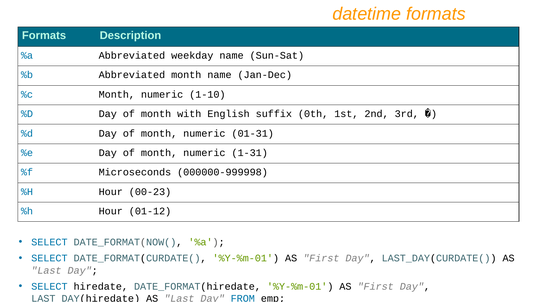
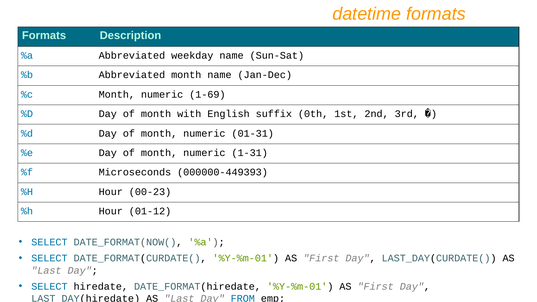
1-10: 1-10 -> 1-69 (207, 94)
000000-999998: 000000-999998 -> 000000-449393 (223, 172)
